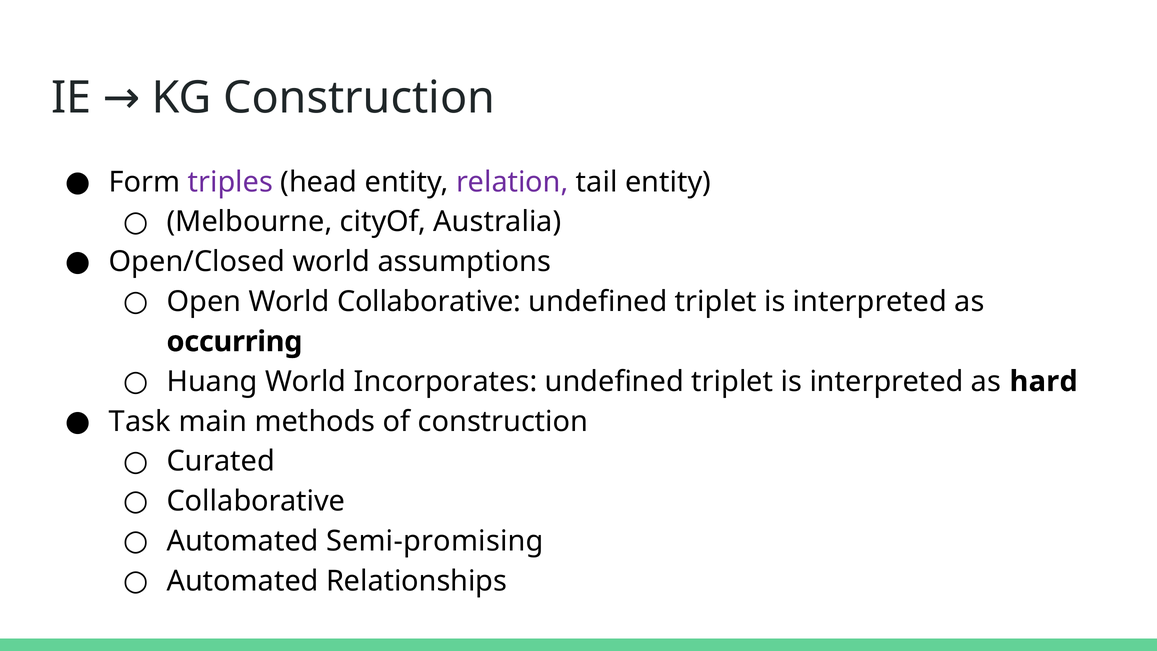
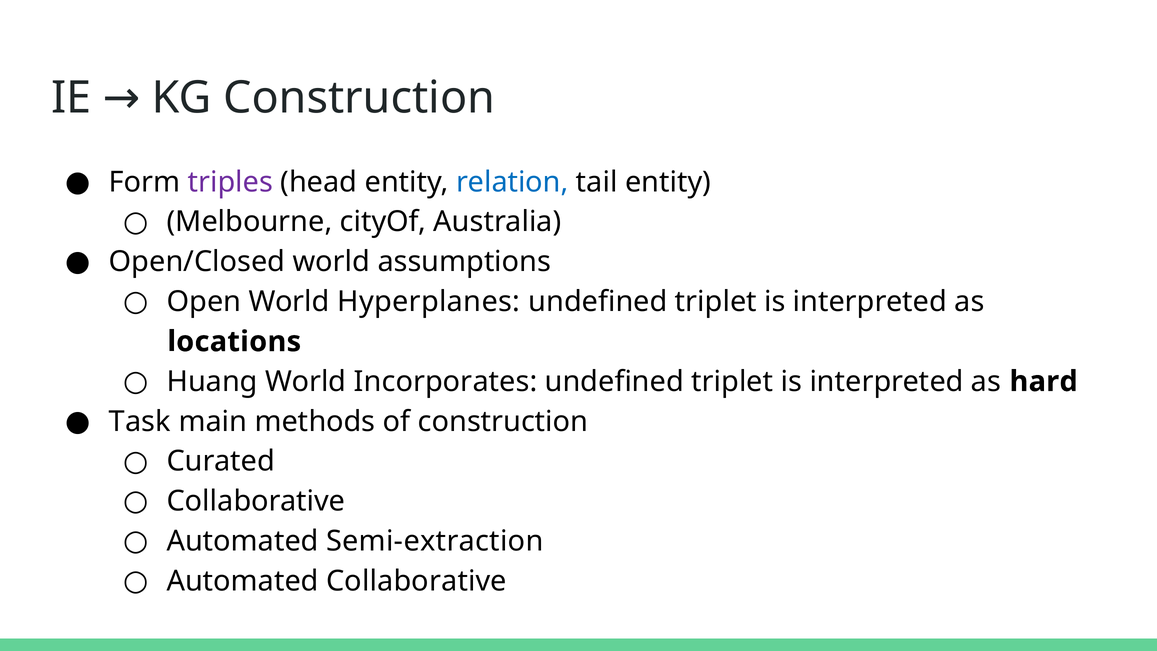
relation colour: purple -> blue (512, 182)
World Collaborative: Collaborative -> Hyperplanes (429, 302)
occurring: occurring -> locations (234, 342)
Semi-promising: Semi-promising -> Semi-extraction (435, 541)
Automated Relationships: Relationships -> Collaborative (416, 581)
